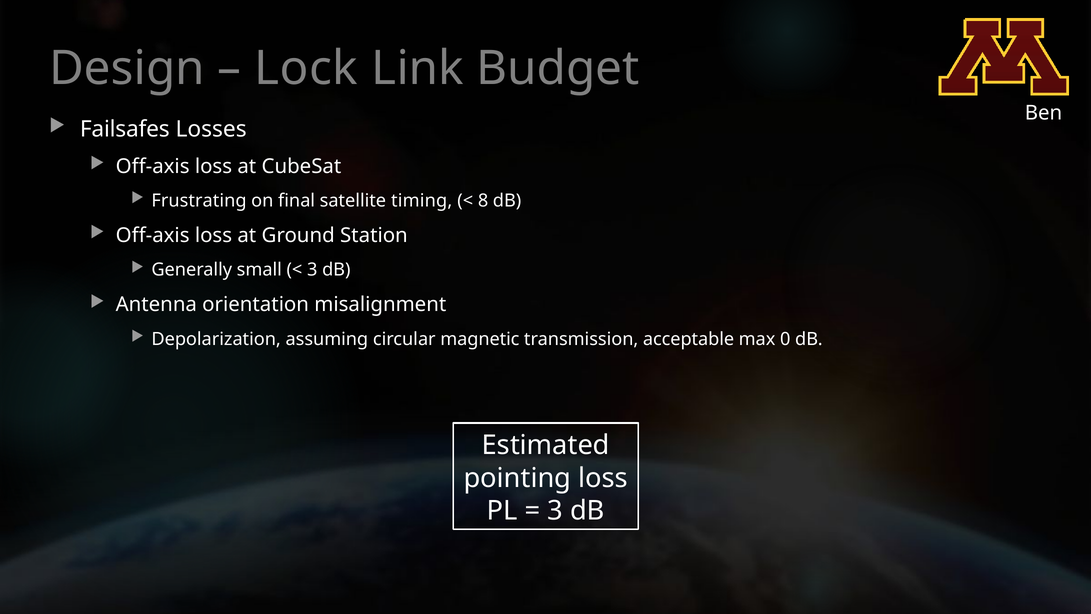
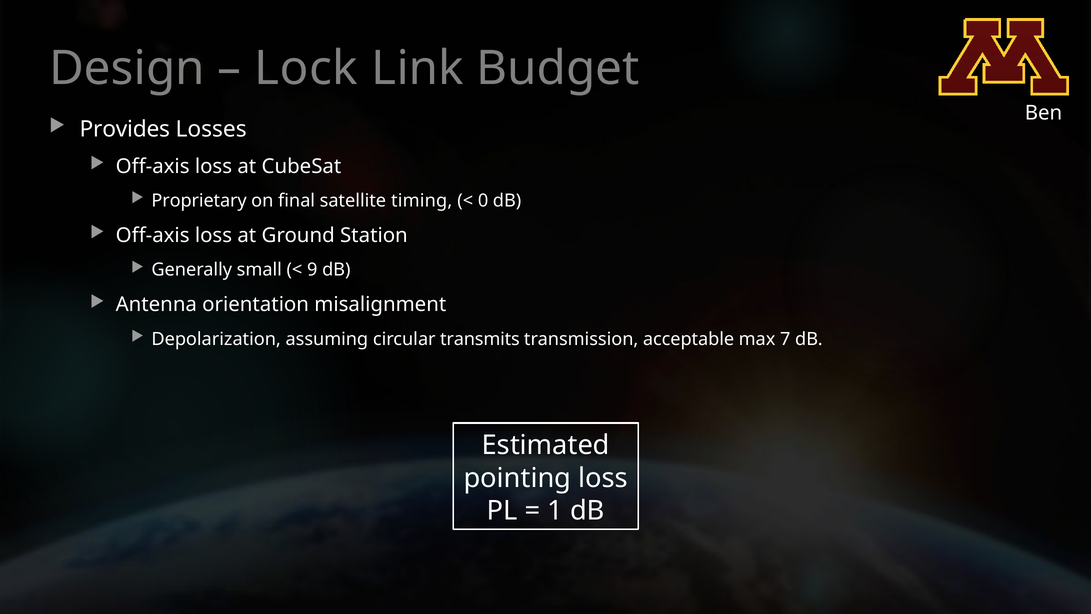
Failsafes: Failsafes -> Provides (125, 129)
Frustrating: Frustrating -> Proprietary (199, 201)
8: 8 -> 0 (483, 201)
3: 3 -> 9 (312, 270)
magnetic: magnetic -> transmits (480, 339)
0: 0 -> 7 (785, 339)
3: 3 -> 1 (555, 511)
